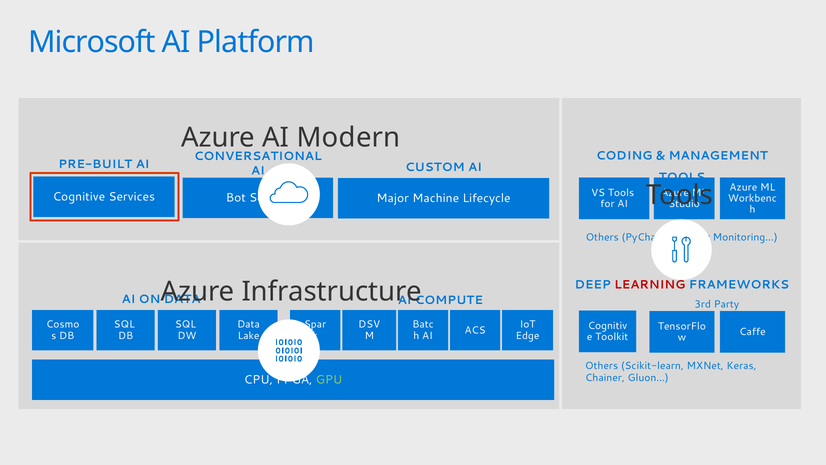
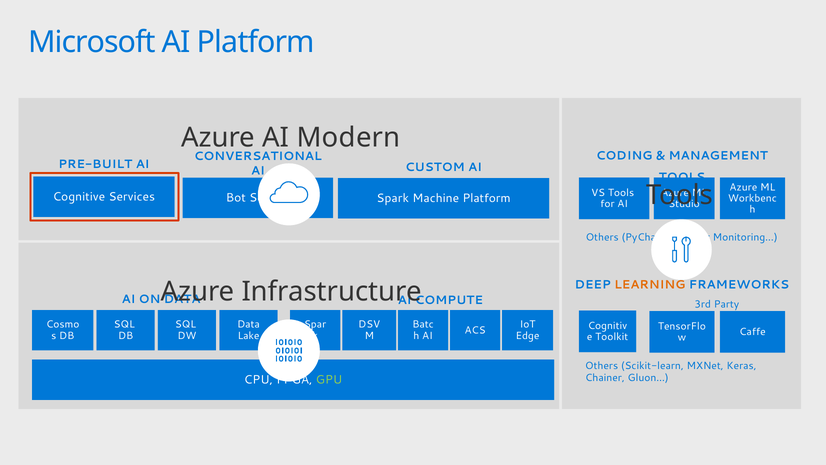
Major: Major -> Spark (393, 198)
Machine Lifecycle: Lifecycle -> Platform (487, 198)
LEARNING colour: red -> orange (650, 285)
